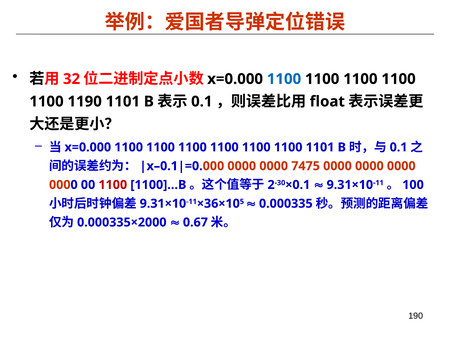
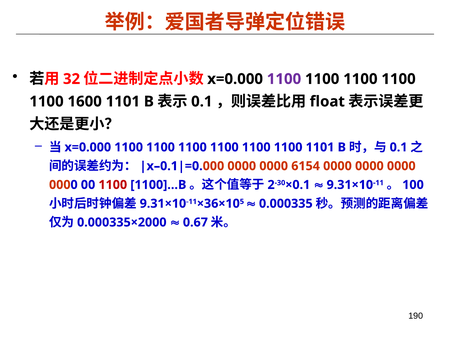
1100 colour: blue -> purple (284, 79)
1190: 1190 -> 1600 (85, 101)
7475: 7475 -> 6154 (306, 166)
